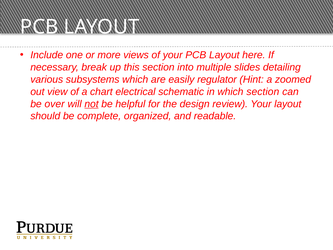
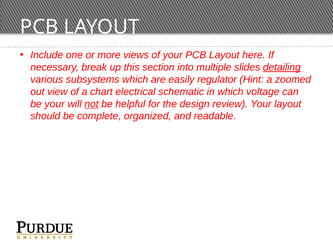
detailing underline: none -> present (282, 67)
which section: section -> voltage (263, 92)
be over: over -> your (55, 104)
